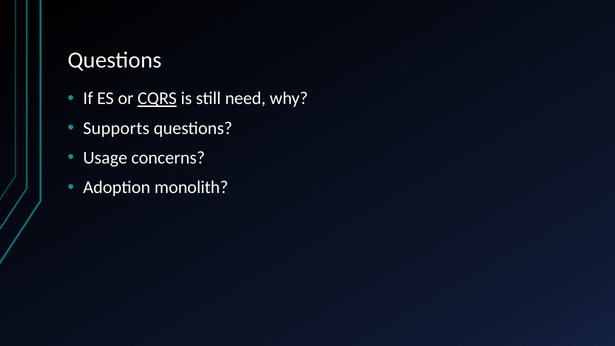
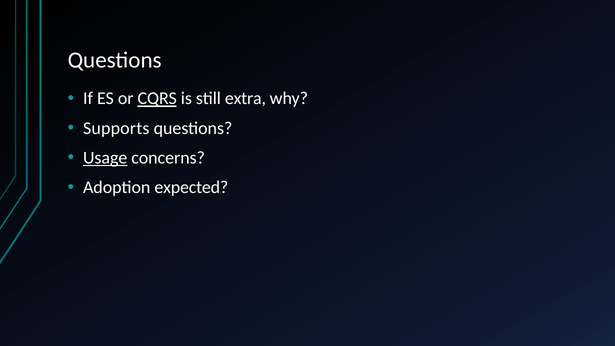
need: need -> extra (245, 99)
Usage underline: none -> present (105, 158)
monolith: monolith -> expected (191, 187)
